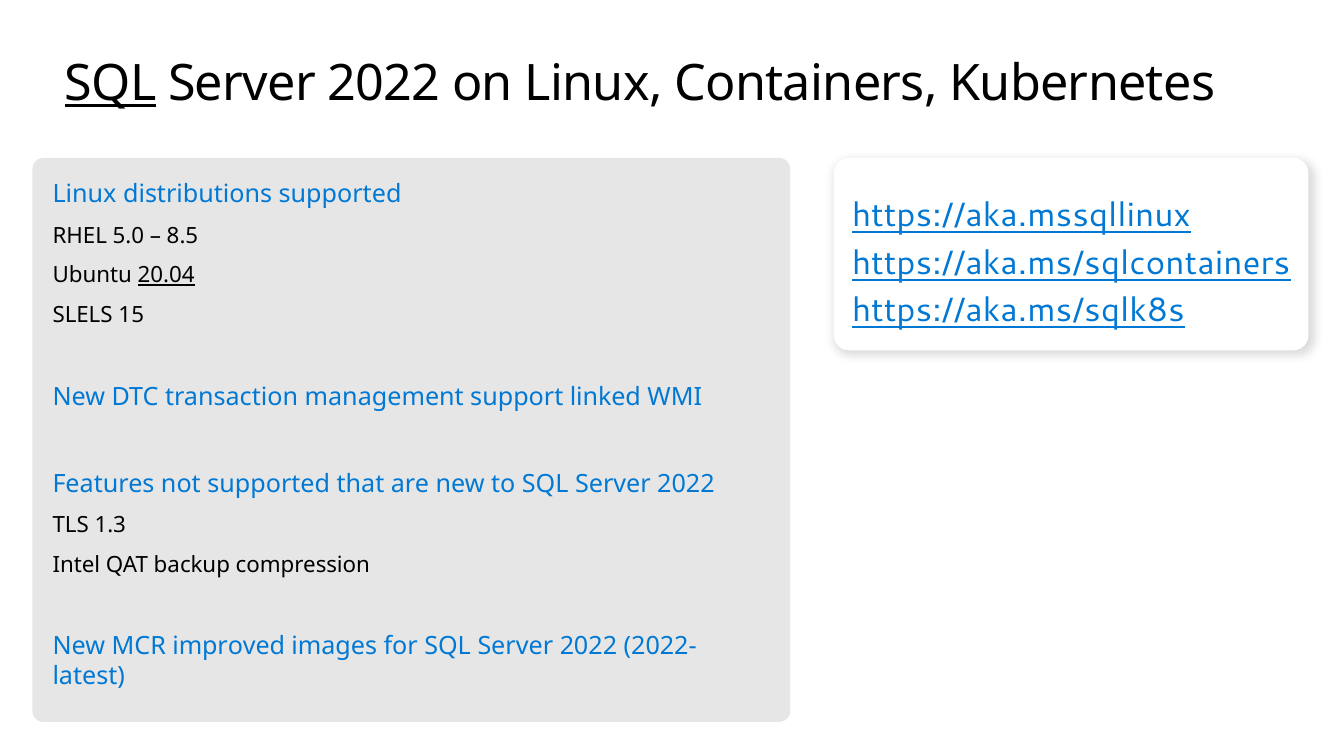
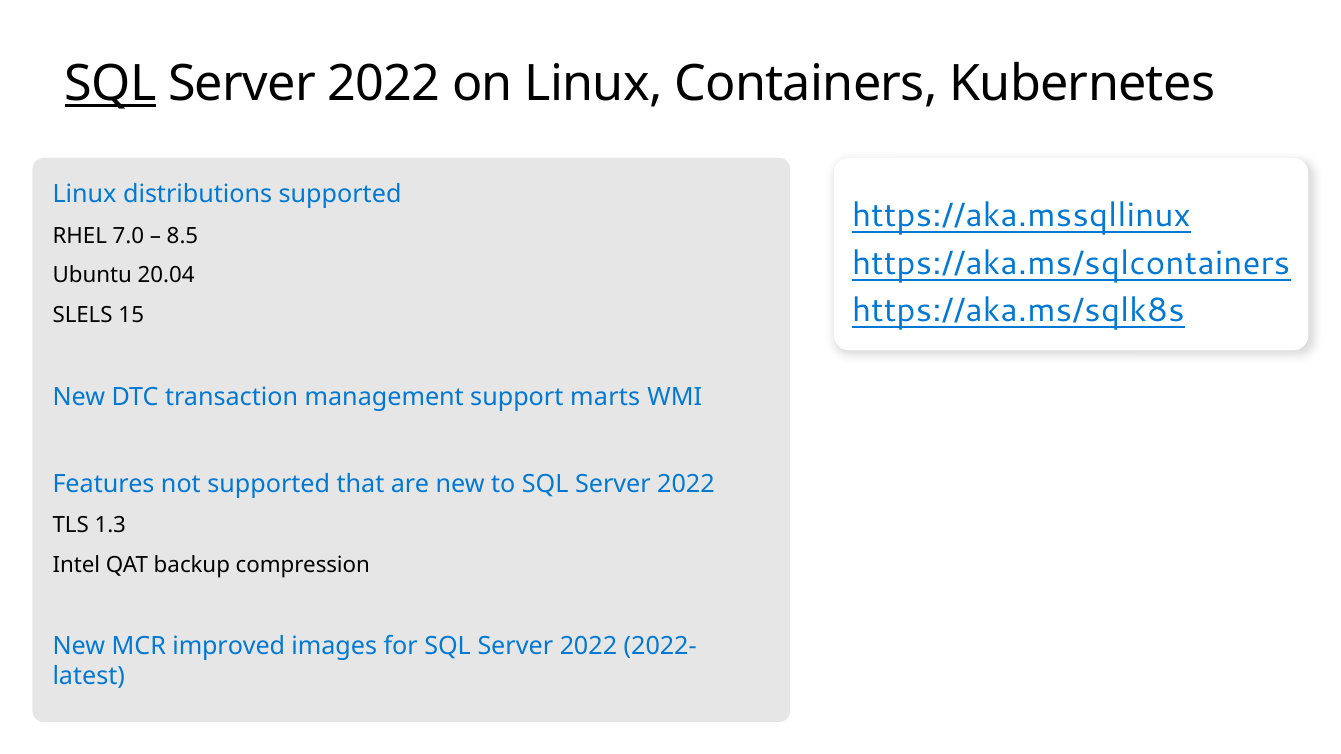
5.0: 5.0 -> 7.0 (128, 236)
20.04 underline: present -> none (166, 275)
linked: linked -> marts (605, 397)
